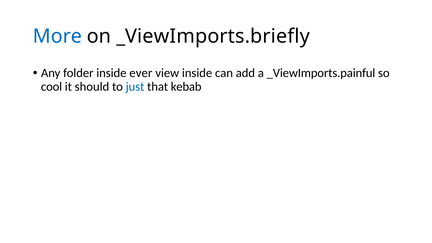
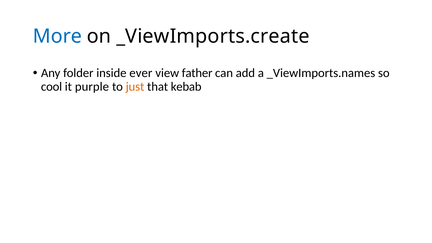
_ViewImports.briefly: _ViewImports.briefly -> _ViewImports.create (213, 36)
view inside: inside -> father (197, 73)
_ViewImports.painful: _ViewImports.painful -> _ViewImports.names (321, 73)
should: should -> purple (92, 87)
just colour: blue -> orange (135, 87)
